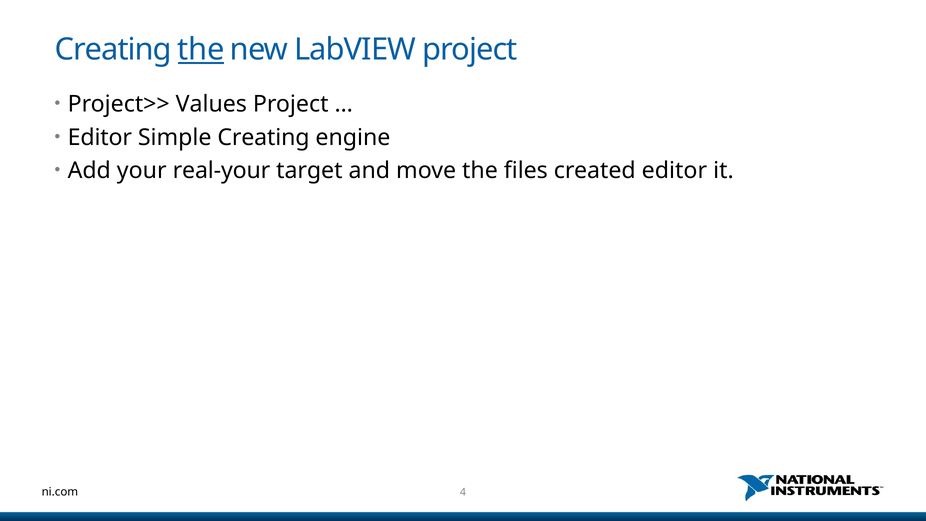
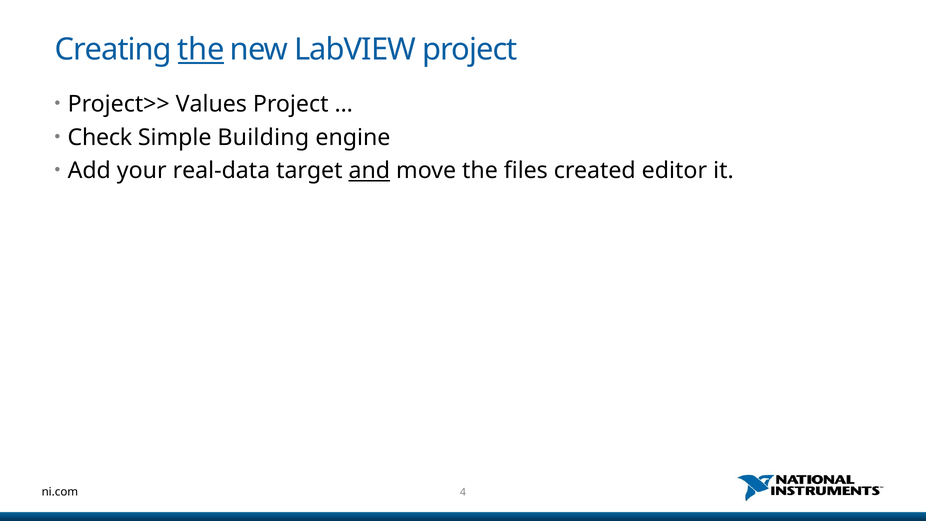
Editor: Editor -> Check (100, 137)
Simple Creating: Creating -> Building (263, 137)
real-your: real-your -> real-data (221, 171)
and underline: none -> present (369, 171)
